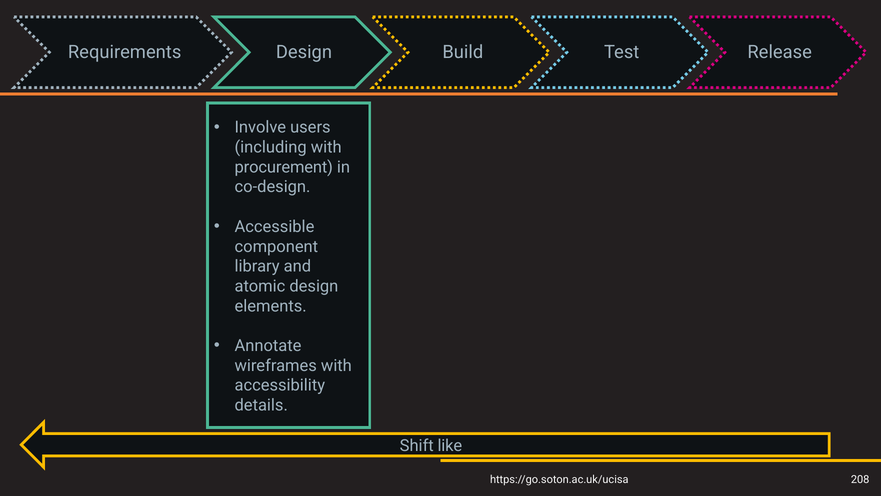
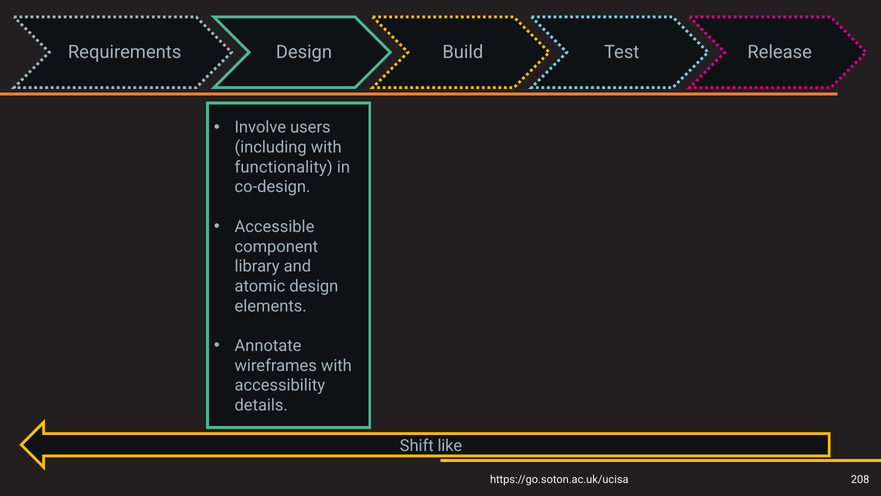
procurement: procurement -> functionality (284, 167)
